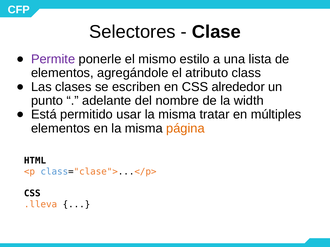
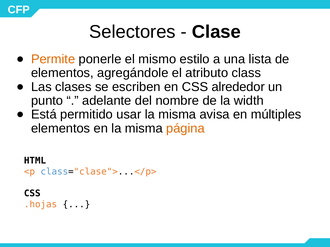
Permite colour: purple -> orange (53, 59)
tratar: tratar -> avisa (215, 115)
.lleva: .lleva -> .hojas (41, 205)
